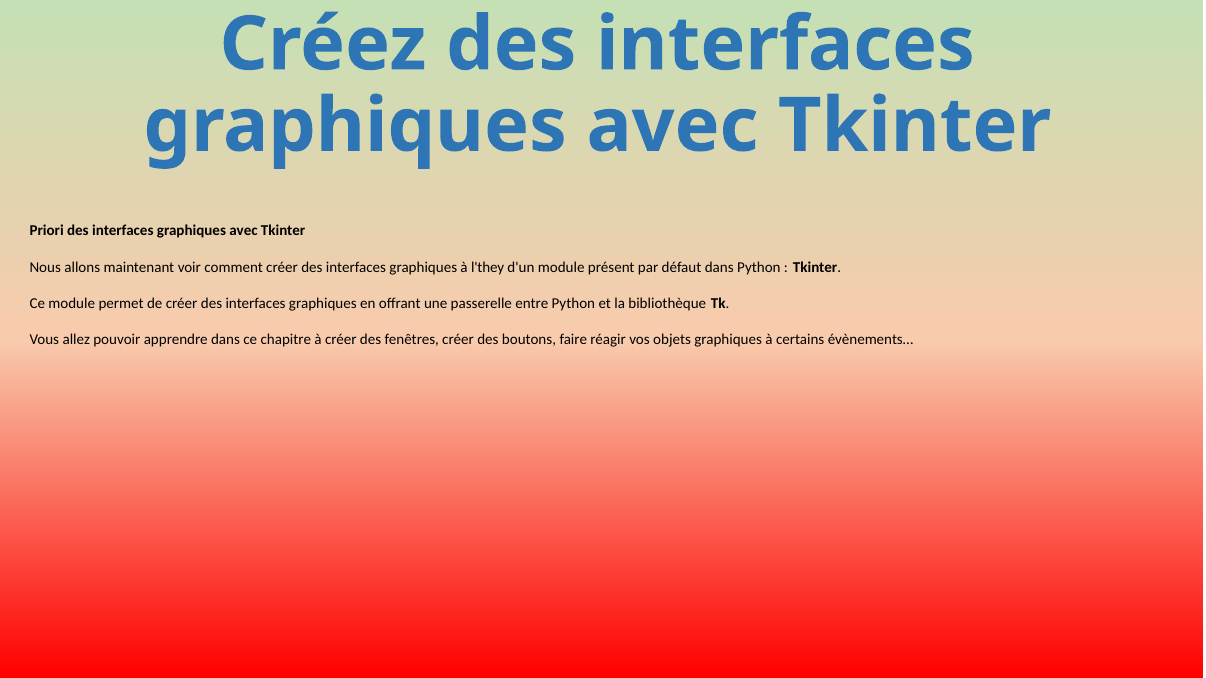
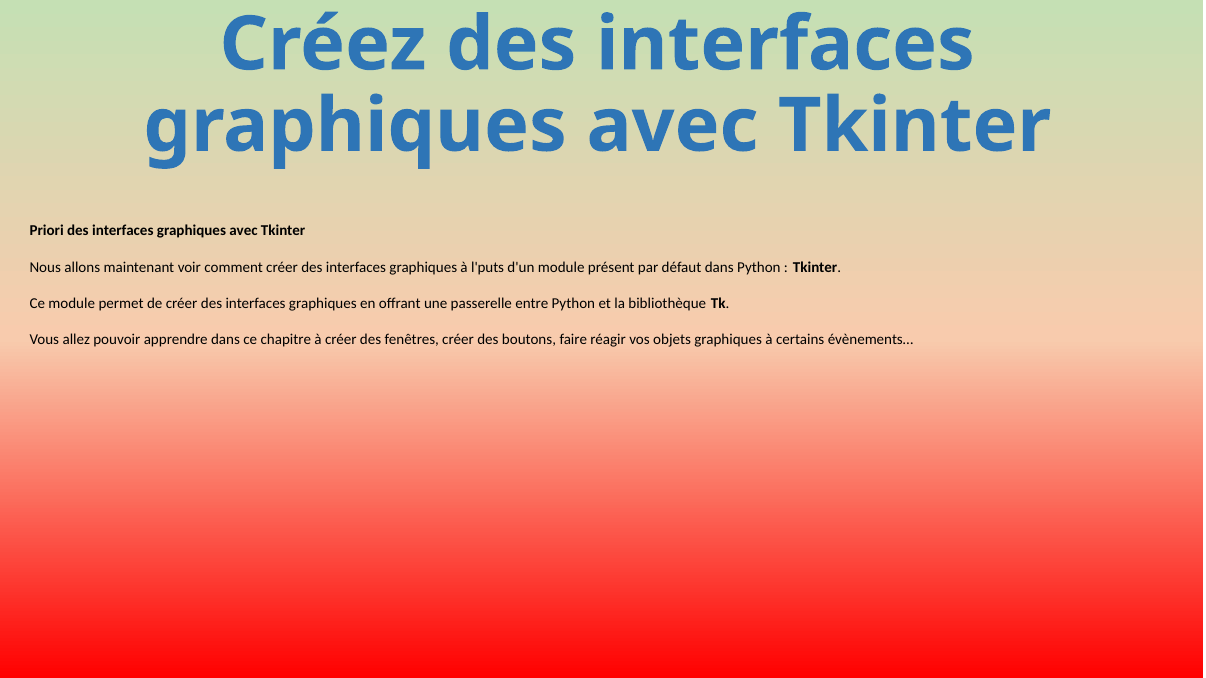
l'they: l'they -> l'puts (488, 267)
